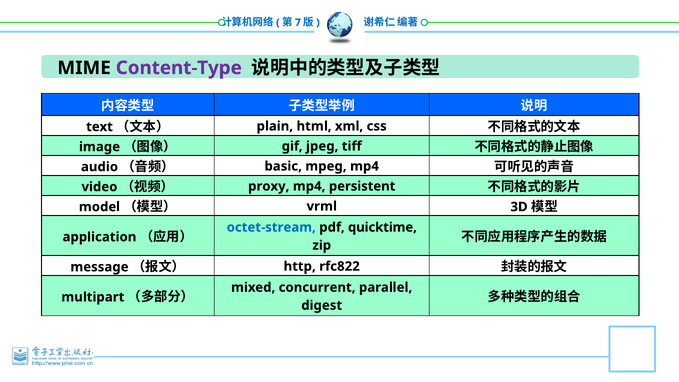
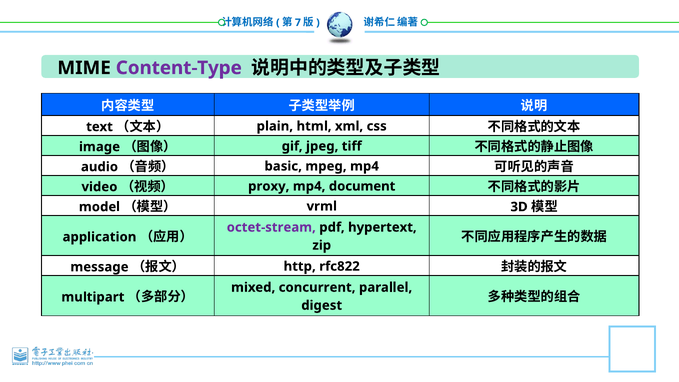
persistent: persistent -> document (362, 186)
octet-stream colour: blue -> purple (271, 227)
quicktime: quicktime -> hypertext (382, 227)
